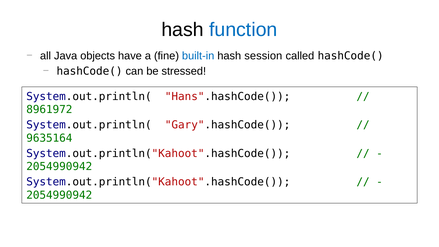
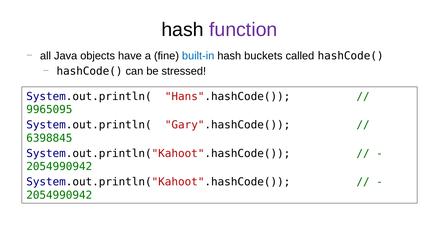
function colour: blue -> purple (243, 30)
session: session -> buckets (263, 56)
8961972: 8961972 -> 9965095 (49, 110)
9635164: 9635164 -> 6398845 (49, 138)
